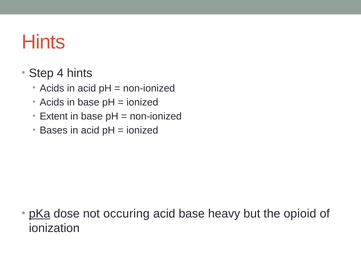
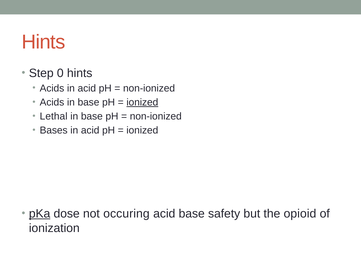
4: 4 -> 0 (60, 73)
ionized underline: none -> present (142, 102)
Extent: Extent -> Lethal (54, 116)
heavy: heavy -> safety (224, 213)
